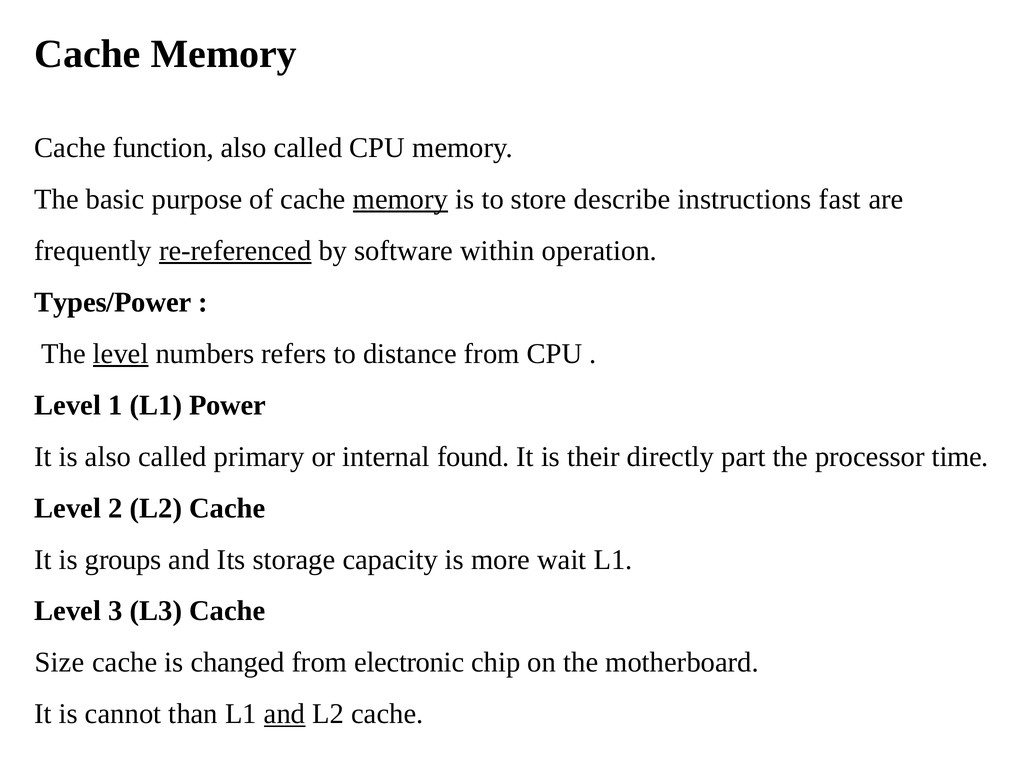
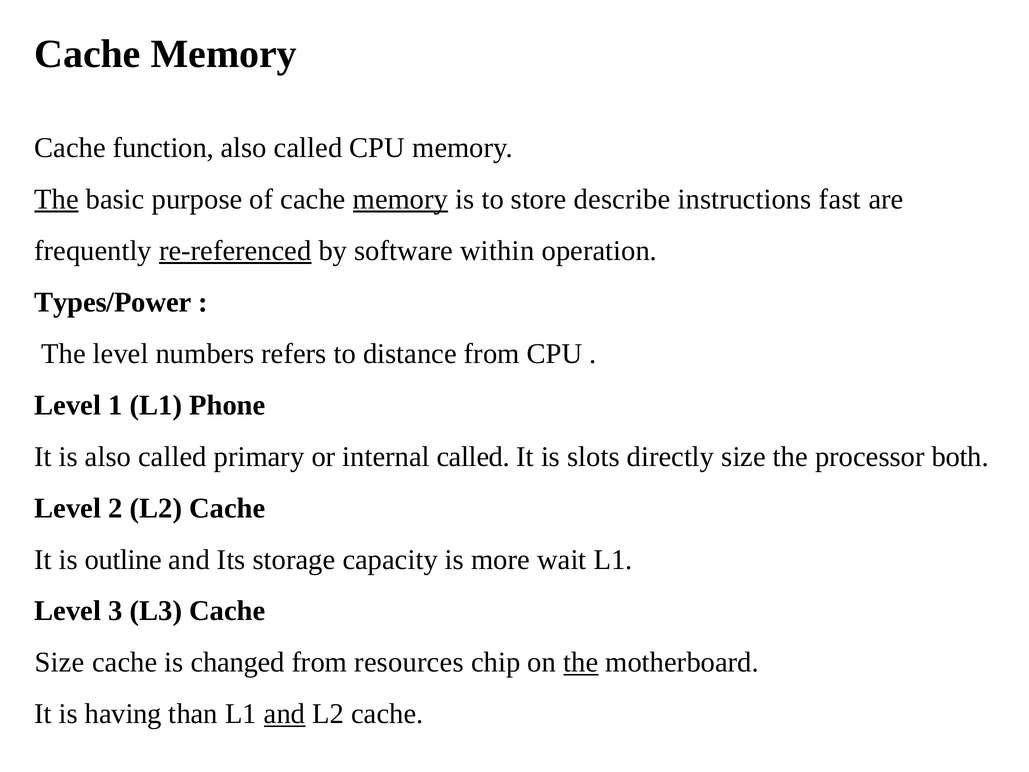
The underline: none -> present (57, 199)
level underline: present -> none (121, 354)
Power: Power -> Phone (227, 405)
internal found: found -> called (473, 456)
their: their -> slots (593, 456)
directly part: part -> size (744, 456)
time: time -> both (960, 456)
groups: groups -> outline (123, 559)
electronic: electronic -> resources (409, 662)
the underline: none -> present (581, 662)
cannot: cannot -> having (123, 714)
